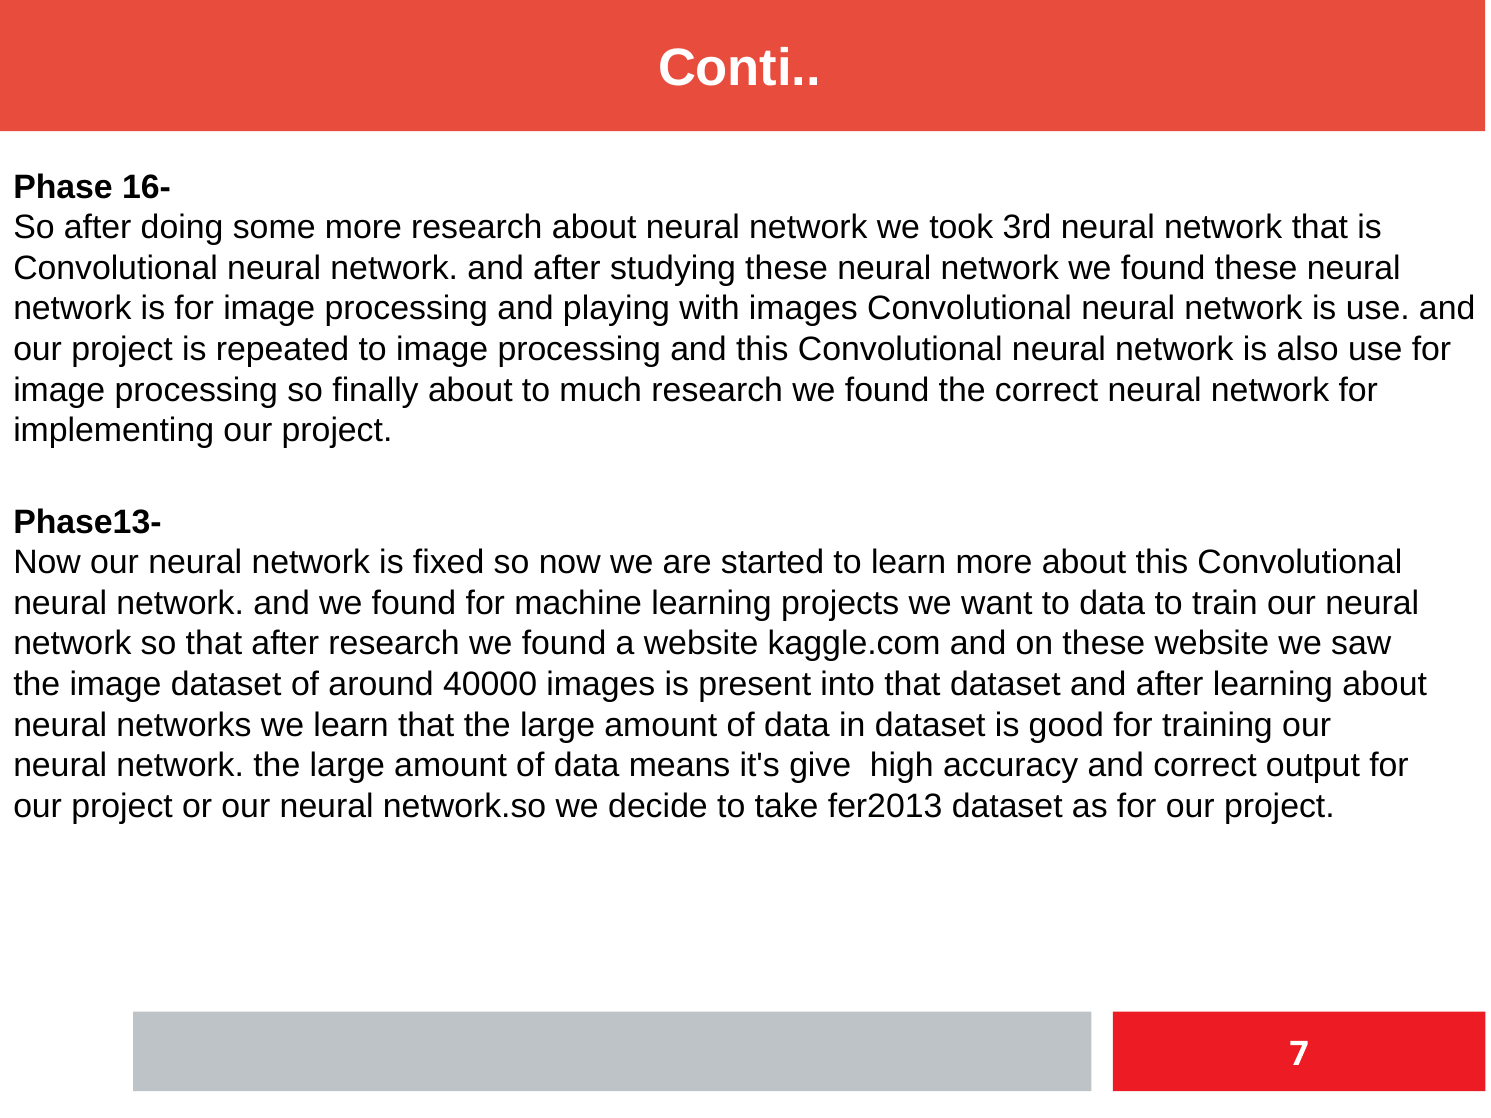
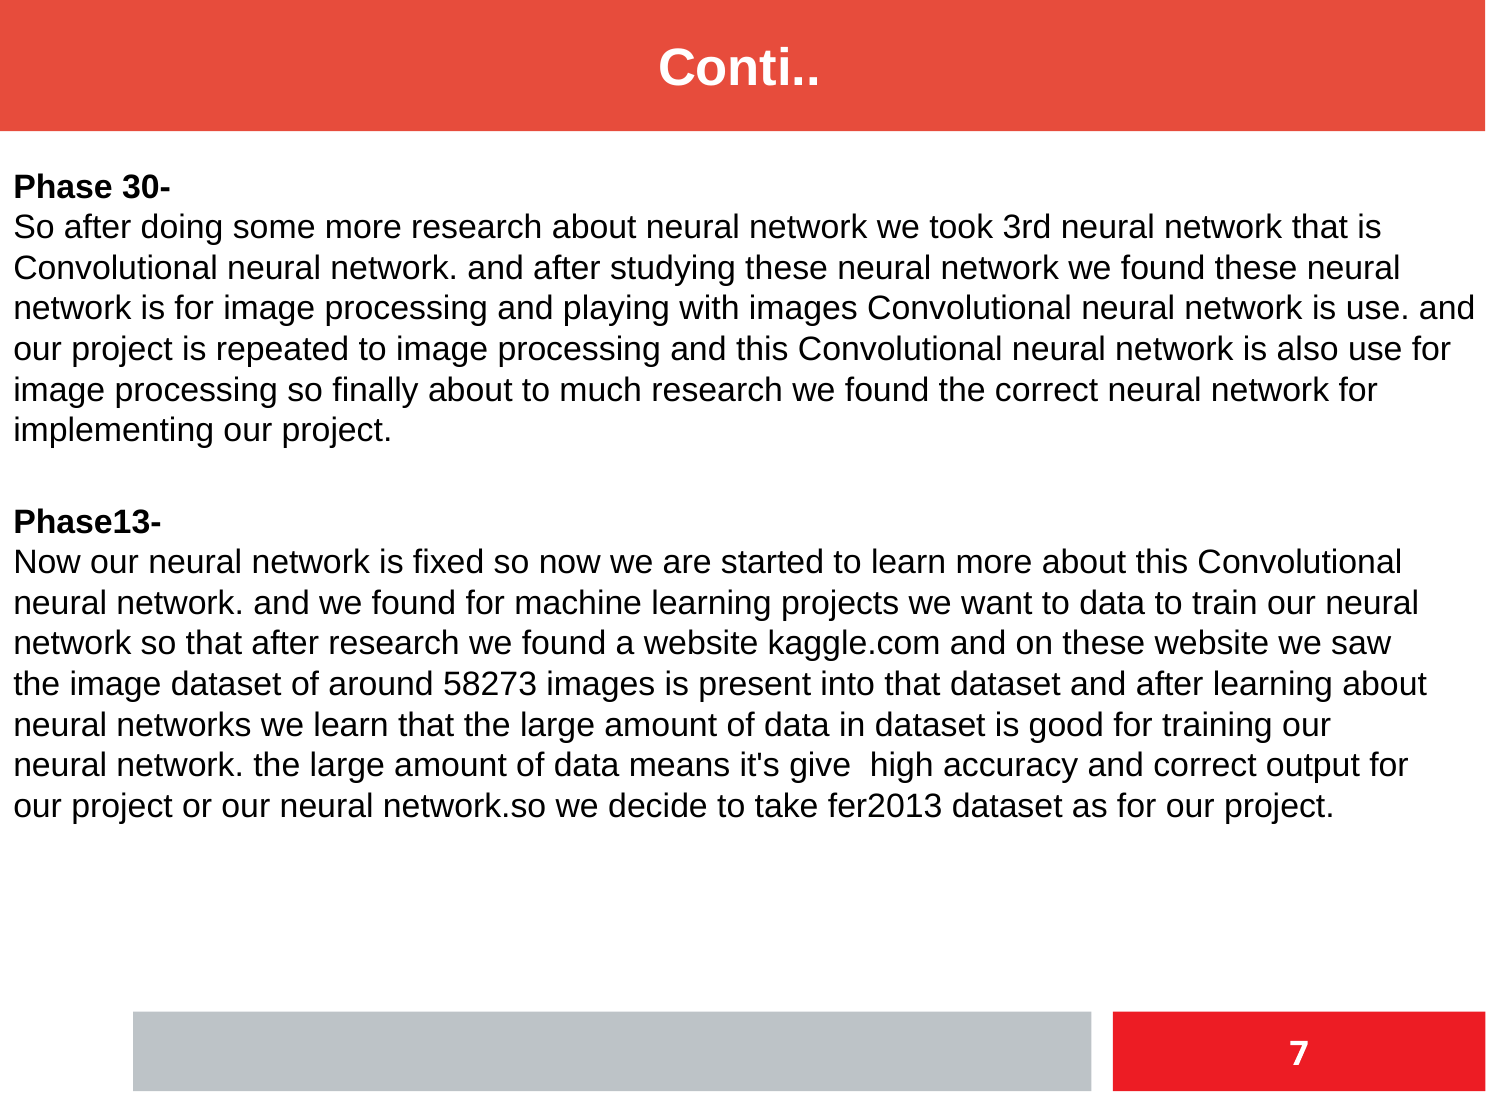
16-: 16- -> 30- (146, 187)
40000: 40000 -> 58273 (490, 684)
